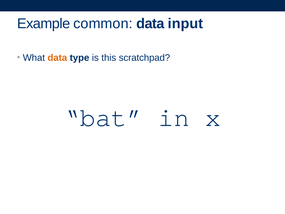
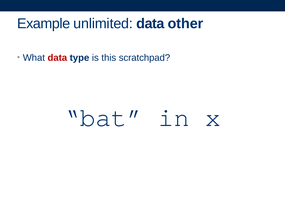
common: common -> unlimited (103, 24)
input: input -> other (185, 24)
data colour: orange -> red (57, 58)
